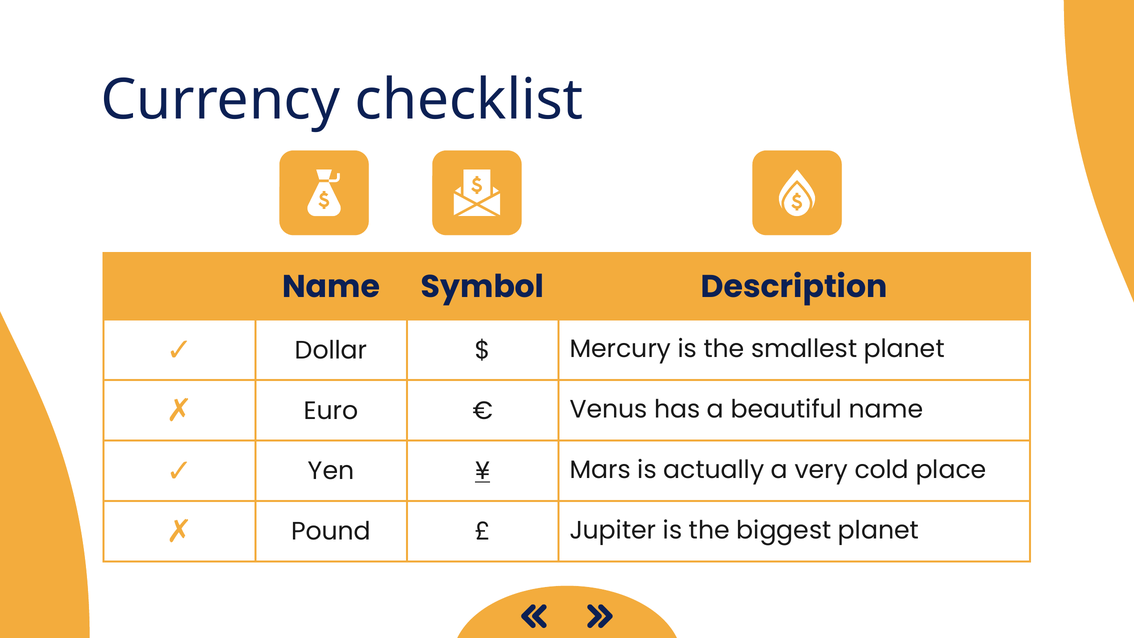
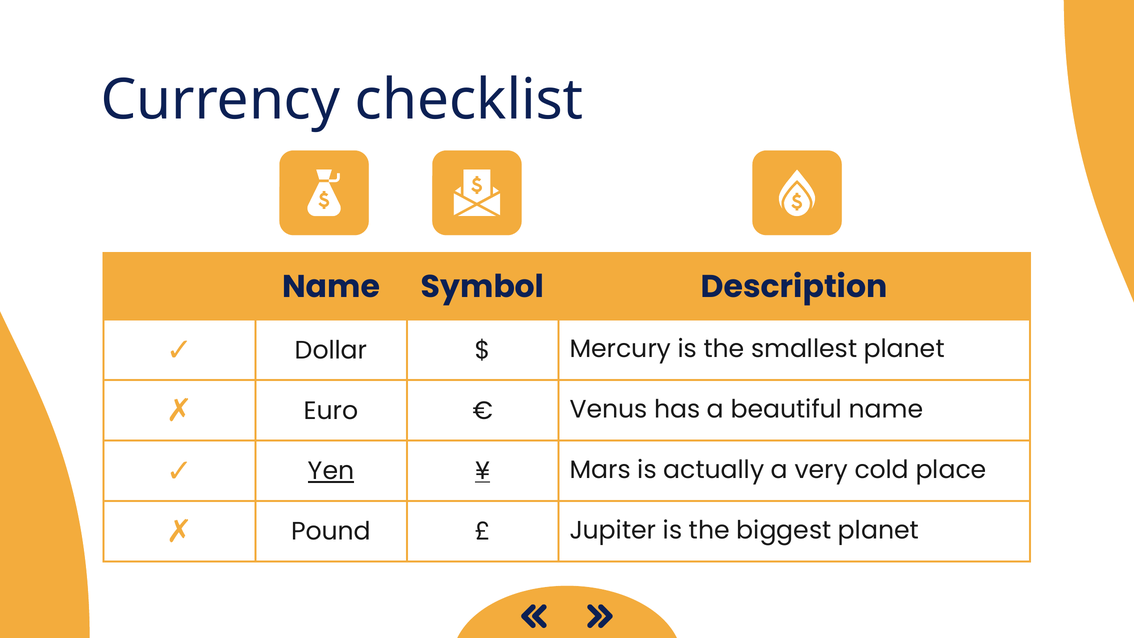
Yen underline: none -> present (331, 471)
